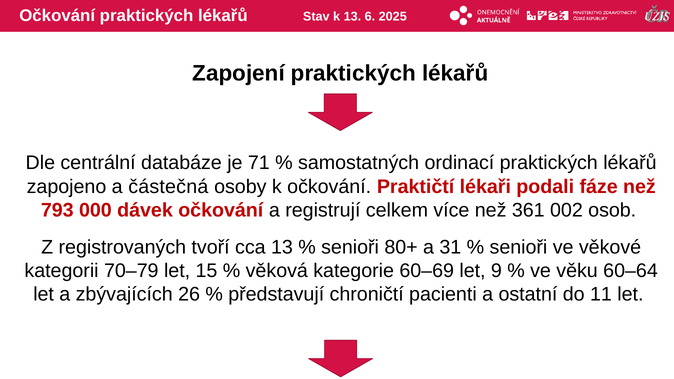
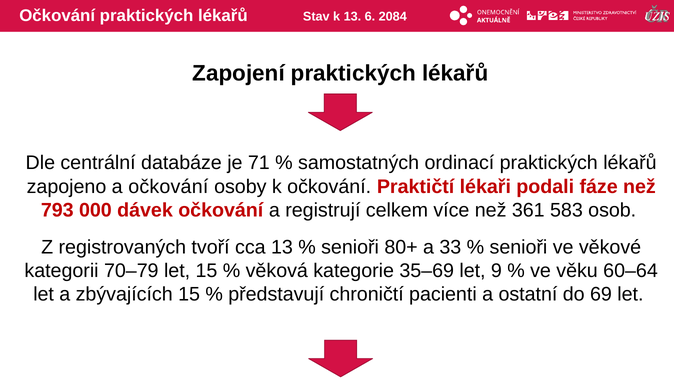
2025: 2025 -> 2084 (393, 17)
a částečná: částečná -> očkování (168, 187)
002: 002 -> 583 (566, 210)
31: 31 -> 33 (450, 247)
60–69: 60–69 -> 35–69 (427, 271)
zbývajících 26: 26 -> 15 (189, 294)
11: 11 -> 69 (601, 294)
